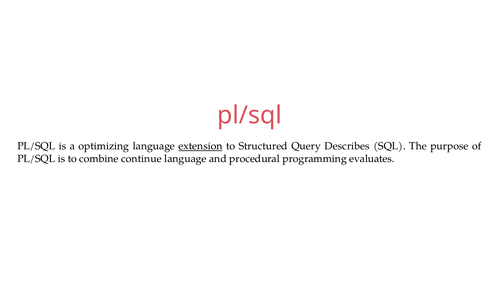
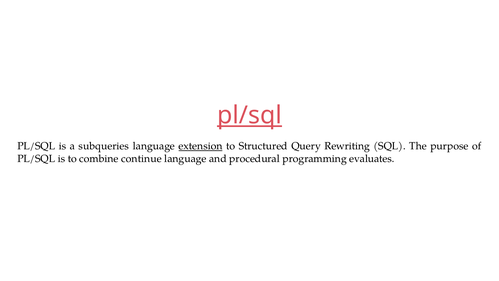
pl/sql underline: none -> present (249, 115)
optimizing: optimizing -> subqueries (104, 146)
Describes: Describes -> Rewriting (347, 146)
